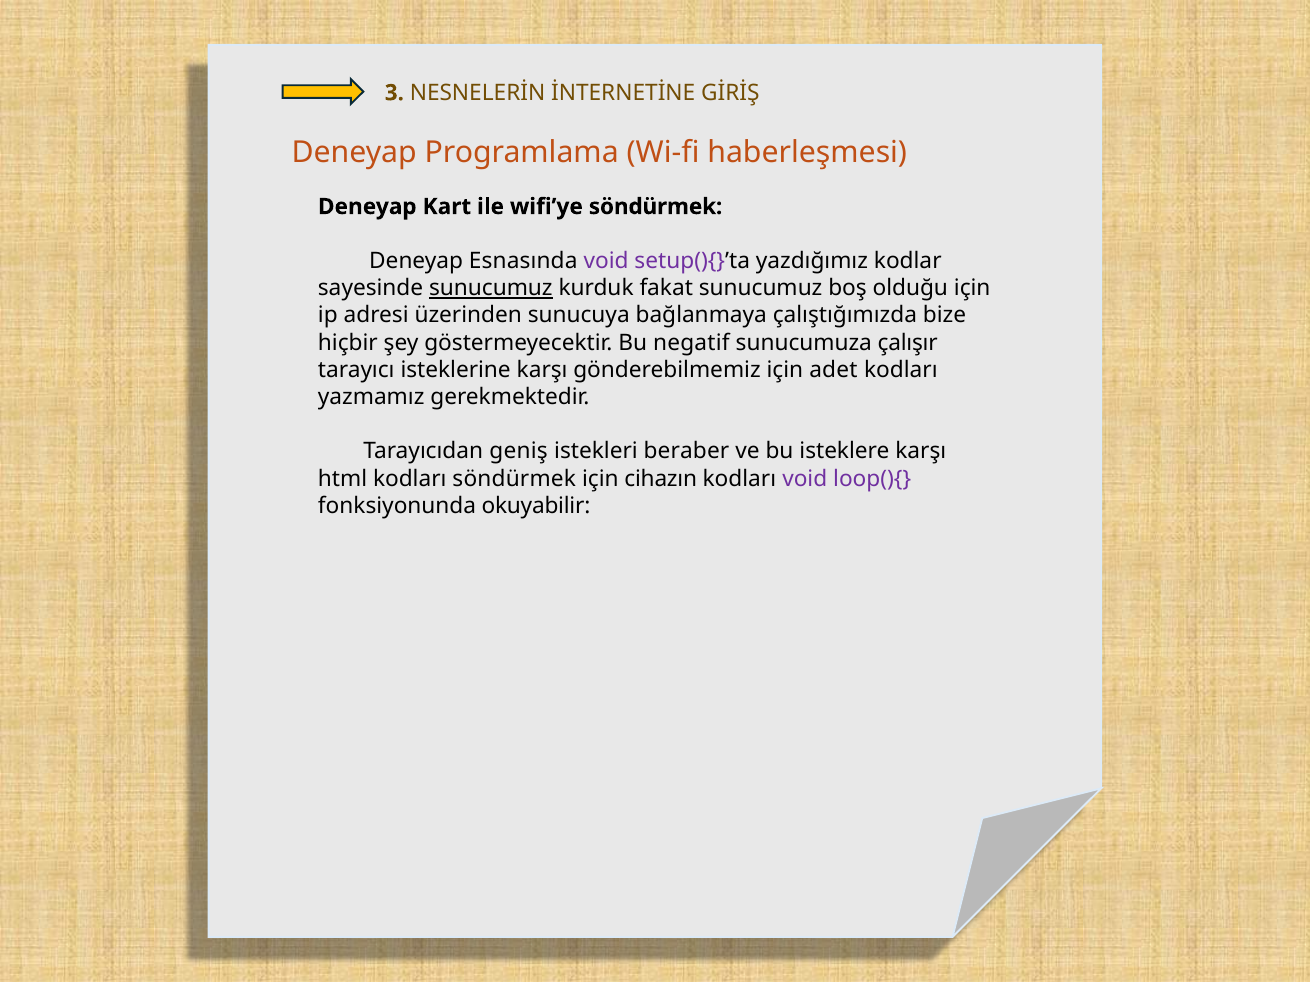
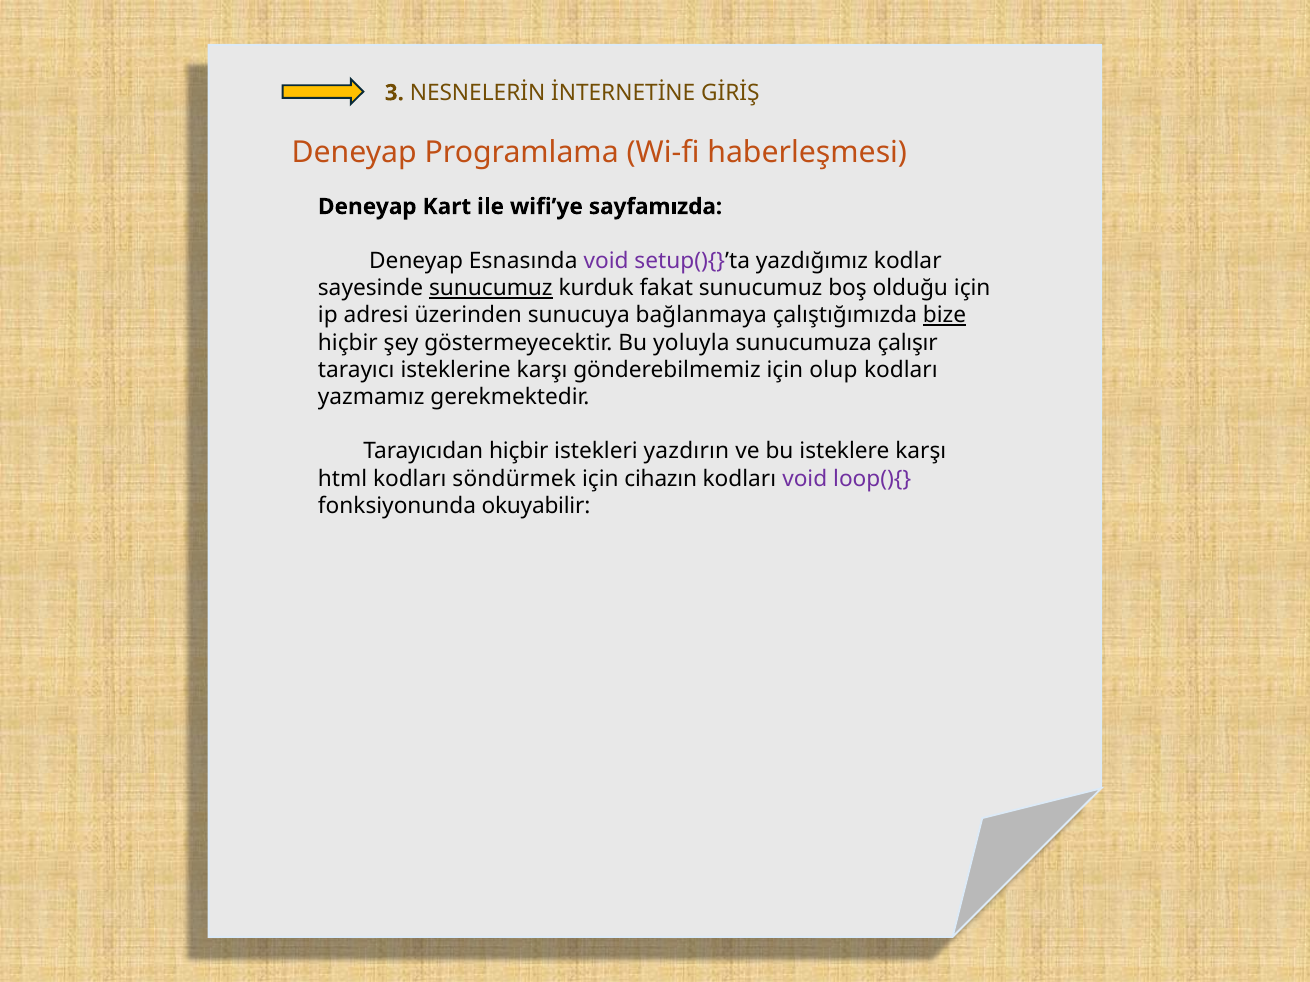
wifi’ye söndürmek: söndürmek -> sayfamızda (655, 207)
bize underline: none -> present (945, 316)
negatif: negatif -> yoluyla (691, 343)
adet: adet -> olup (833, 370)
Tarayıcıdan geniş: geniş -> hiçbir (519, 452)
beraber: beraber -> yazdırın (686, 452)
